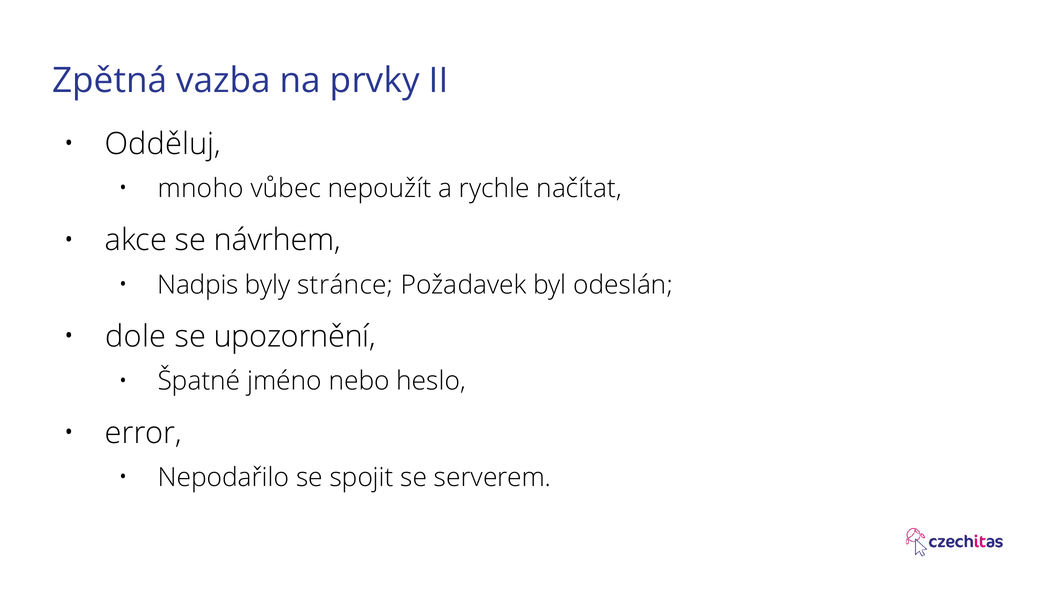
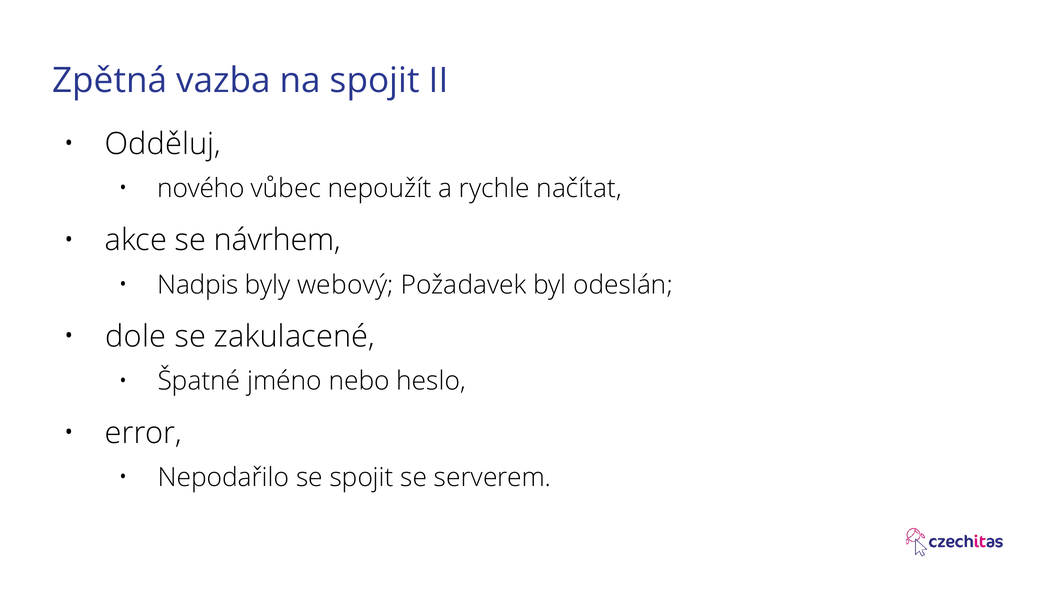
na prvky: prvky -> spojit (375, 80)
mnoho: mnoho -> nového (201, 188)
stránce: stránce -> webový (345, 285)
upozornění: upozornění -> zakulacené (294, 337)
